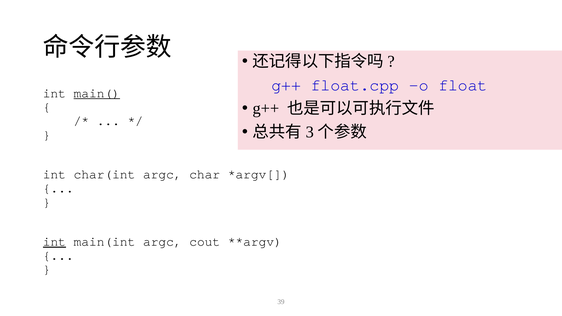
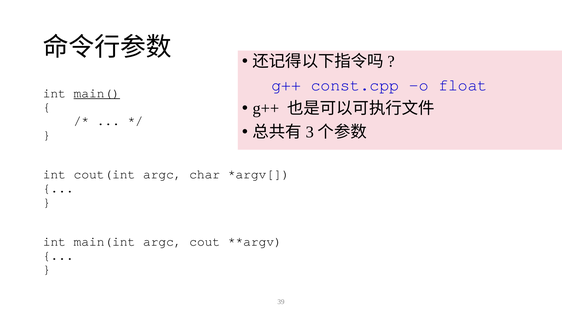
float.cpp: float.cpp -> const.cpp (355, 85)
char(int: char(int -> cout(int (105, 174)
int underline: present -> none (54, 242)
